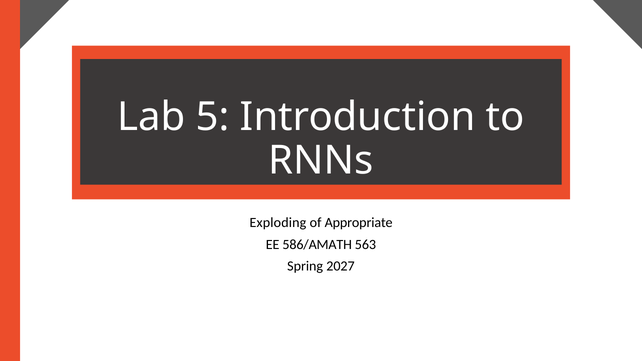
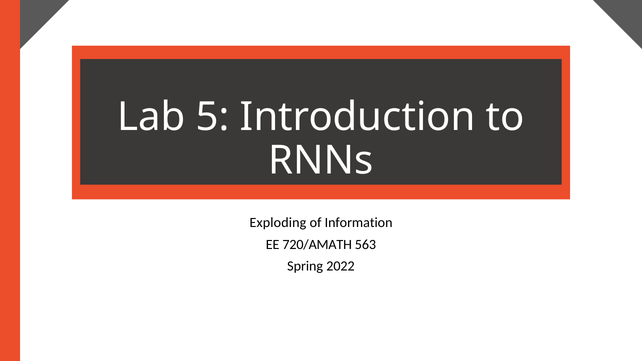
Appropriate: Appropriate -> Information (359, 223)
586/AMATH: 586/AMATH -> 720/AMATH (317, 245)
2027: 2027 -> 2022 (340, 266)
